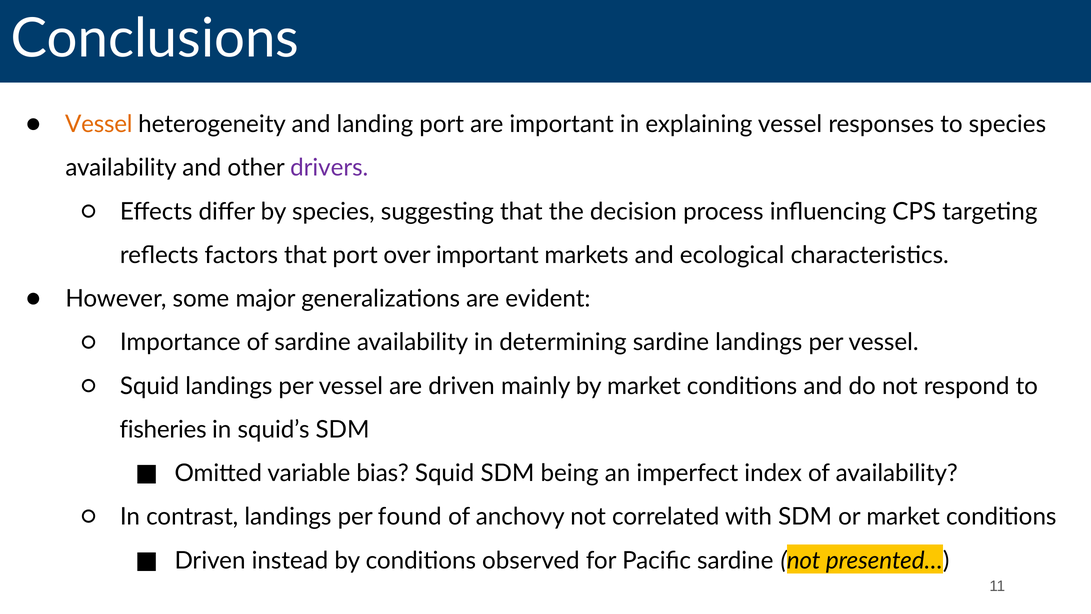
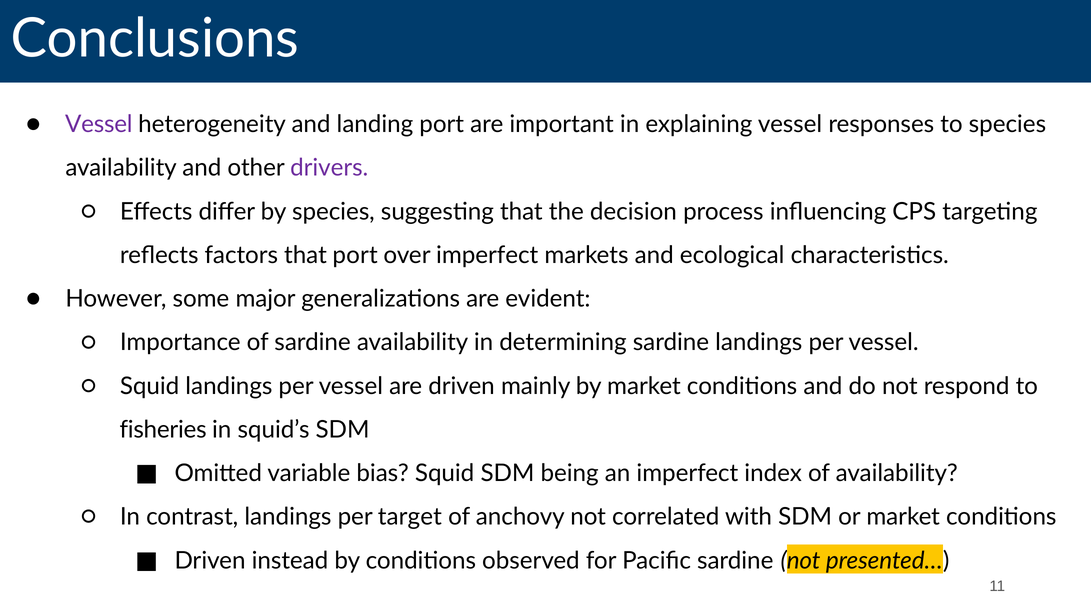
Vessel colour: orange -> purple (99, 124)
over important: important -> imperfect (487, 255)
found: found -> target (410, 517)
